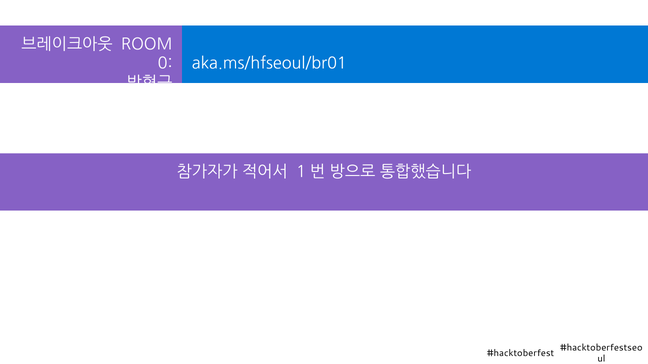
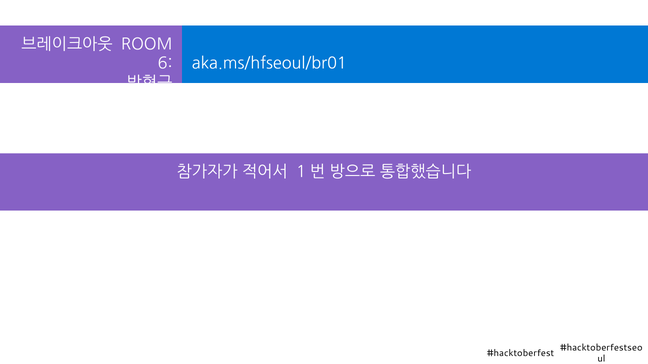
0: 0 -> 6 (165, 64)
